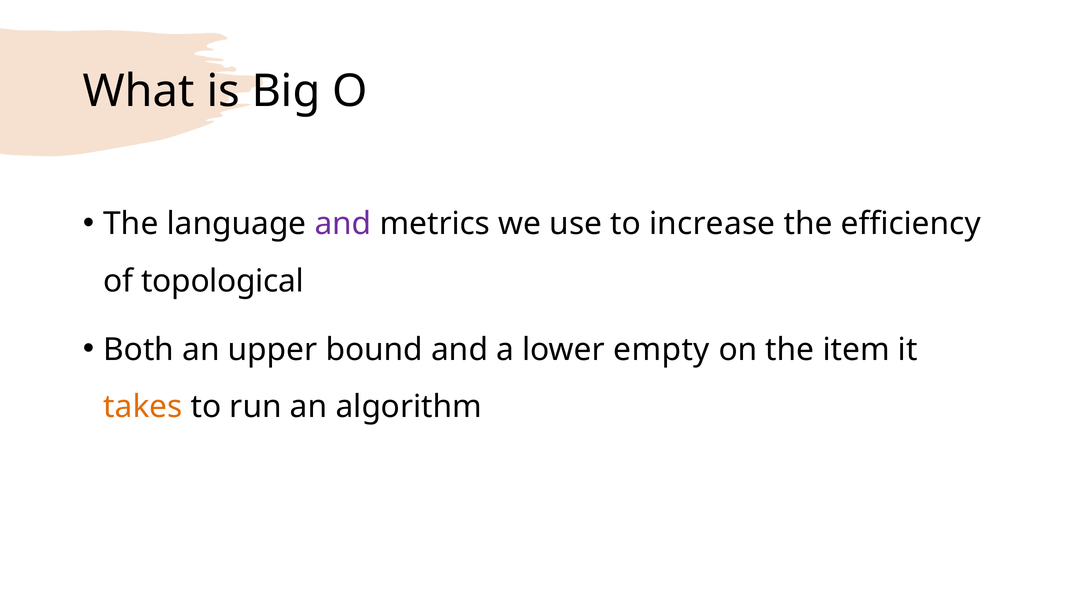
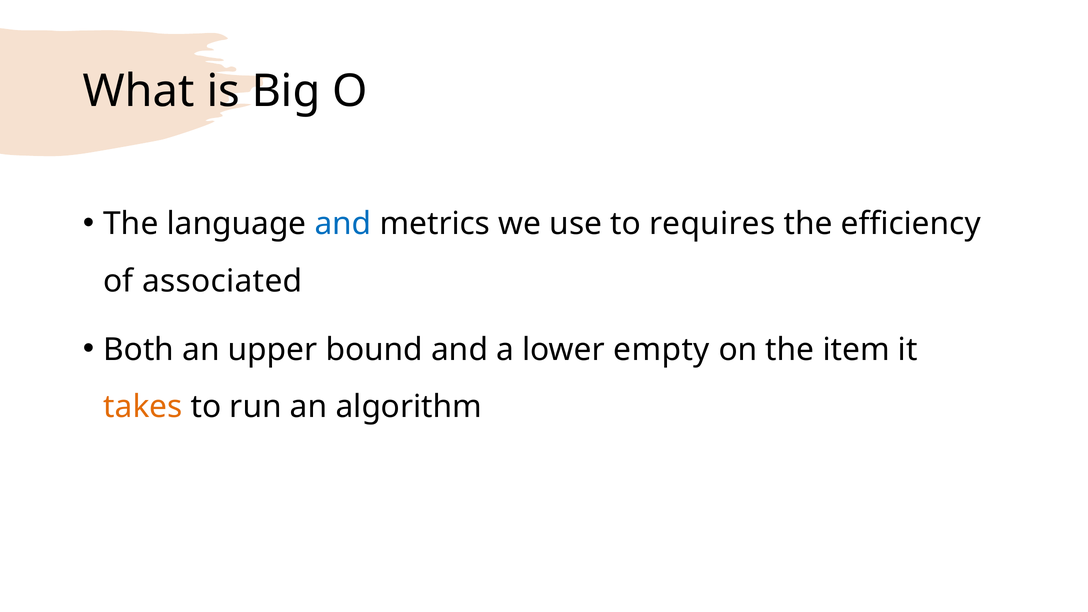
and colour: purple -> blue (343, 224)
increase: increase -> requires (712, 224)
topological: topological -> associated (222, 281)
